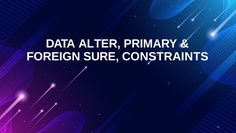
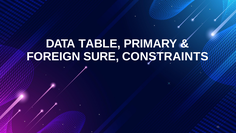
ALTER: ALTER -> TABLE (100, 44)
